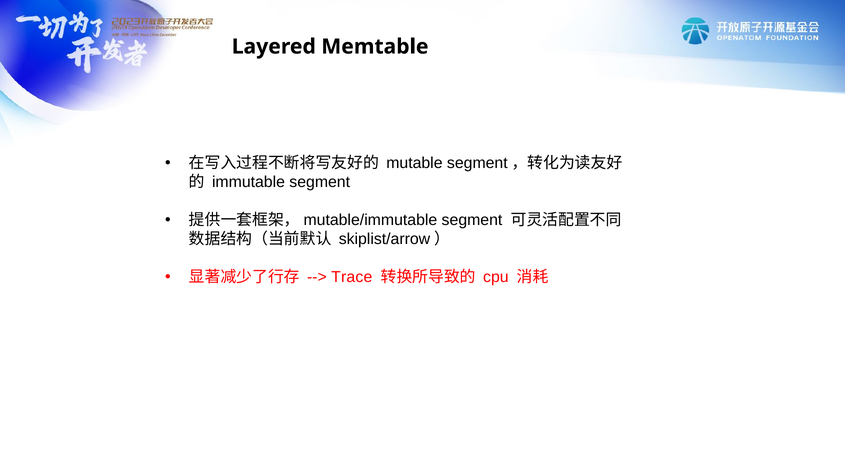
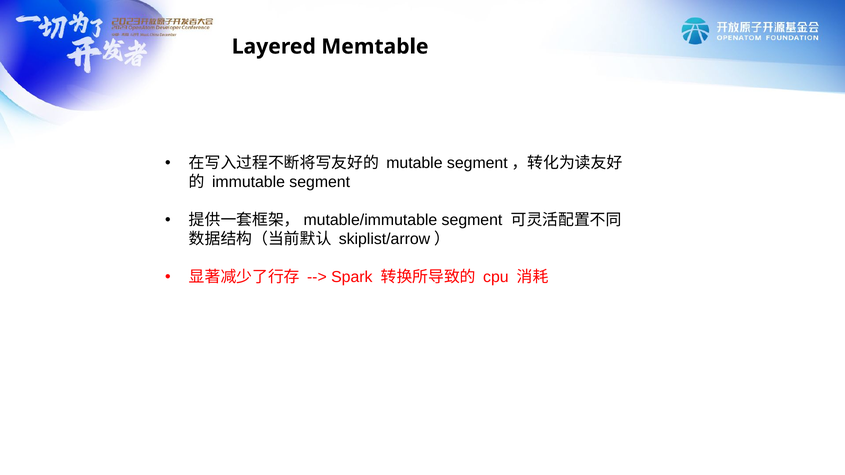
Trace: Trace -> Spark (352, 277)
